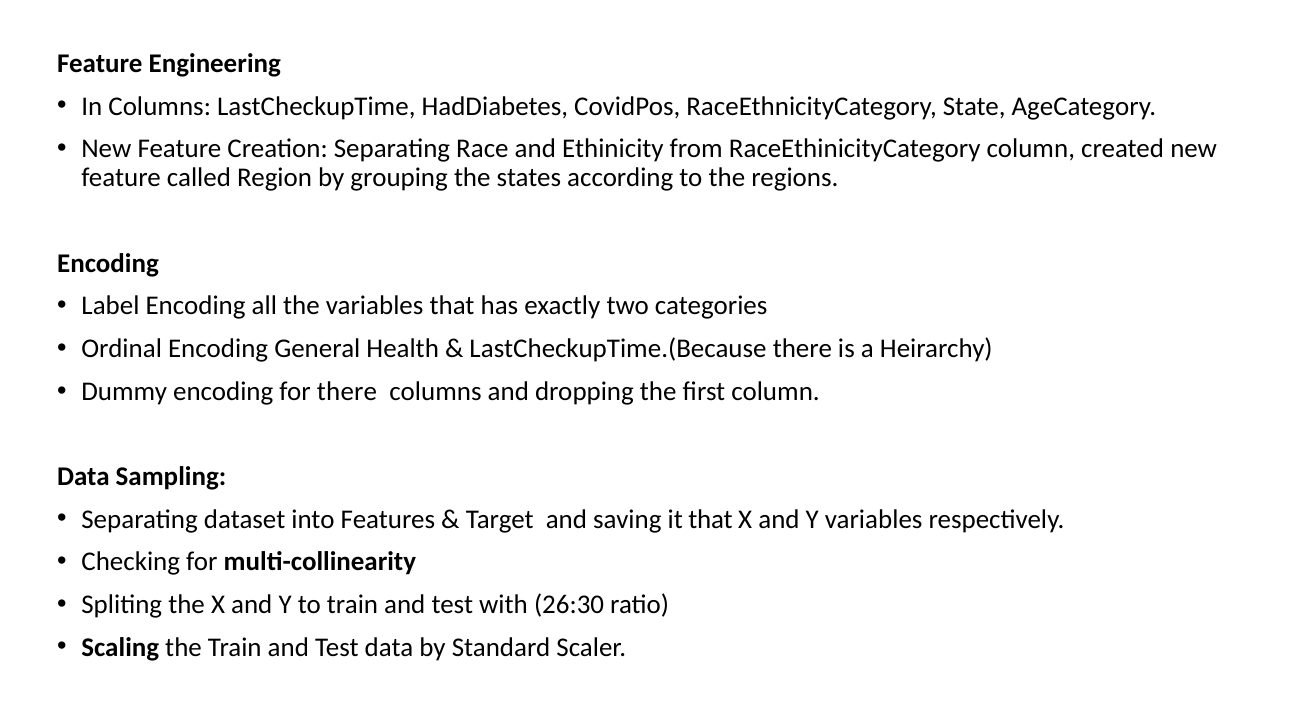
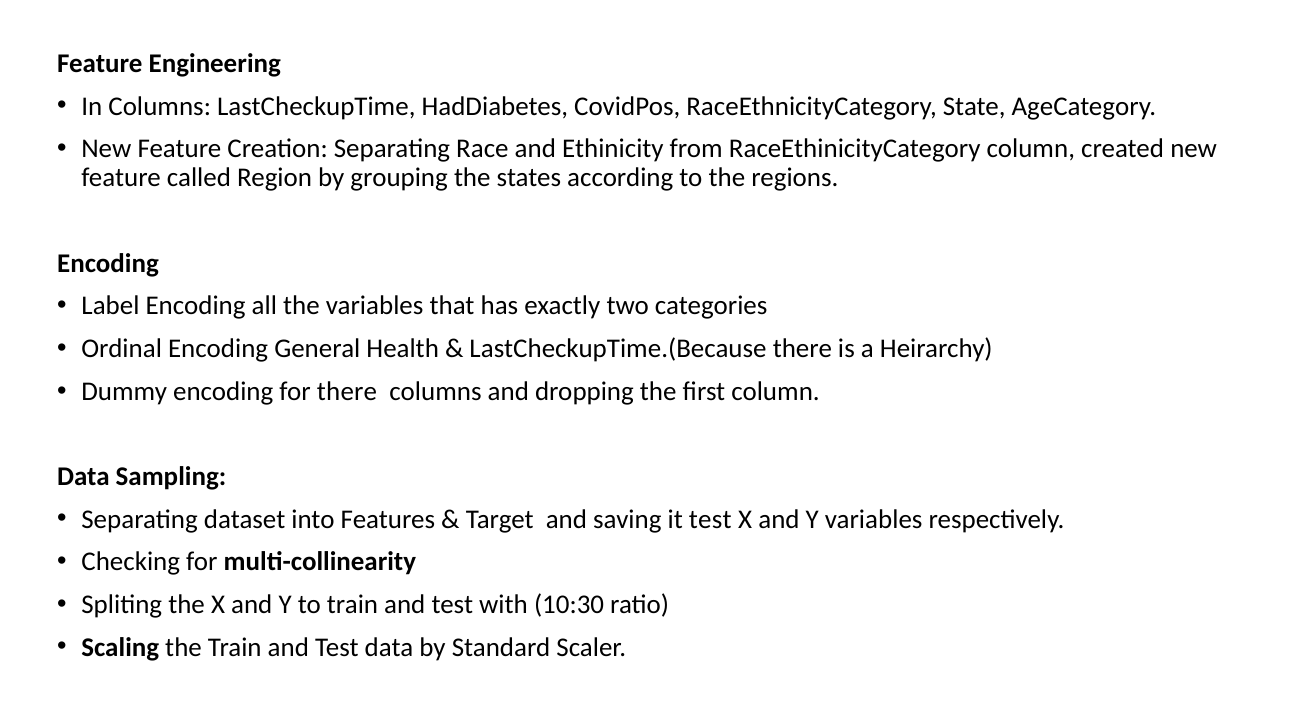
it that: that -> test (710, 519)
26:30: 26:30 -> 10:30 (569, 604)
